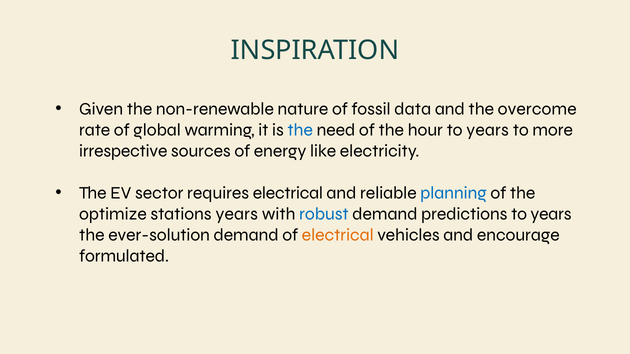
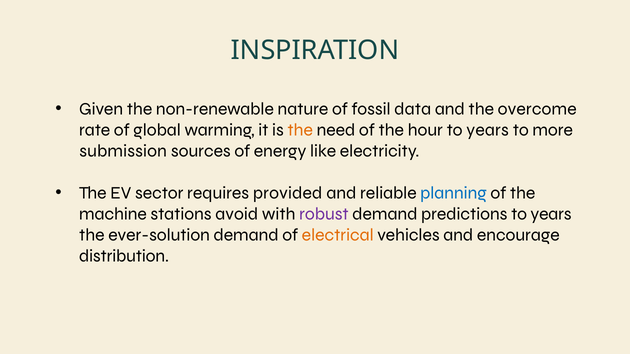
the colour: blue -> orange (300, 130)
irrespective: irrespective -> submission (123, 151)
requires electrical: electrical -> provided (288, 193)
optimize: optimize -> machine (113, 214)
stations years: years -> avoid (237, 214)
robust colour: blue -> purple (324, 214)
formulated: formulated -> distribution (124, 256)
